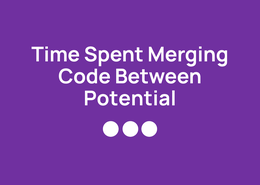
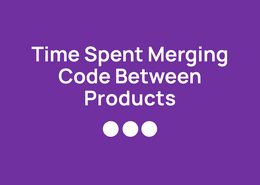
Potential: Potential -> Products (130, 99)
